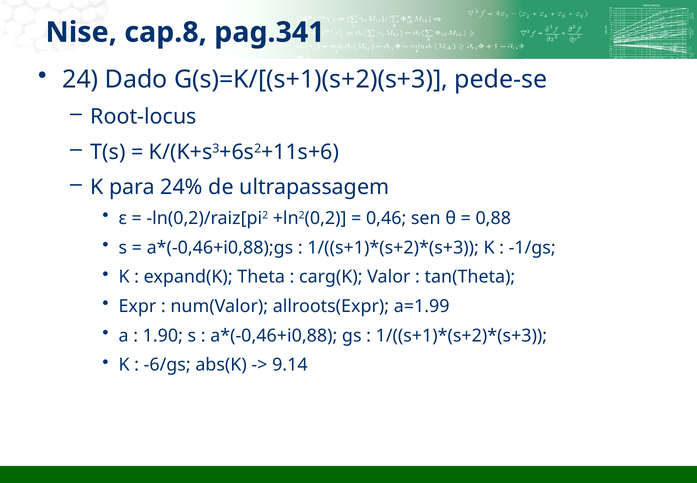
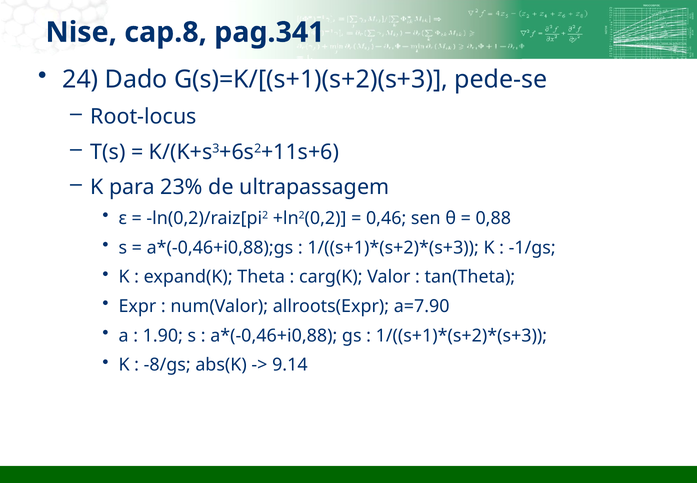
24%: 24% -> 23% (182, 187)
a=1.99: a=1.99 -> a=7.90 (422, 306)
-6/gs: -6/gs -> -8/gs (167, 365)
